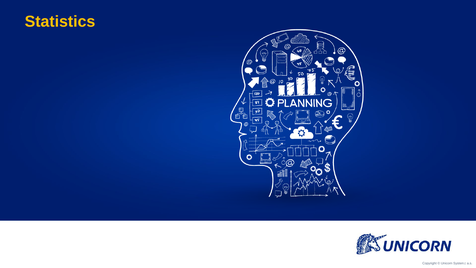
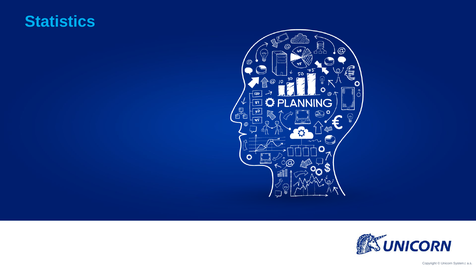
Statistics colour: yellow -> light blue (60, 22)
